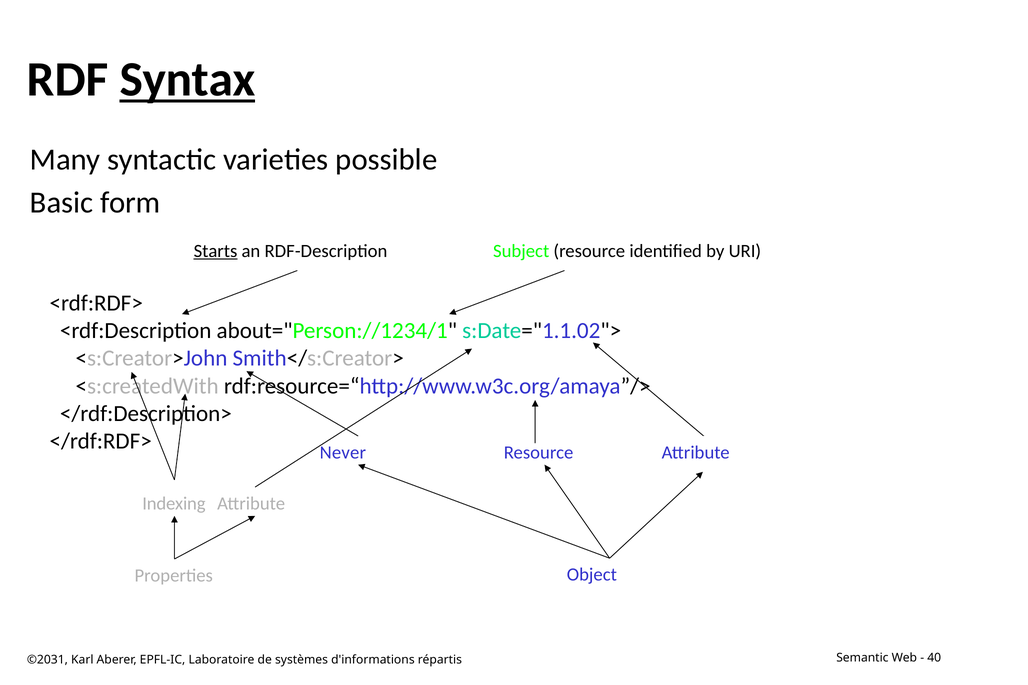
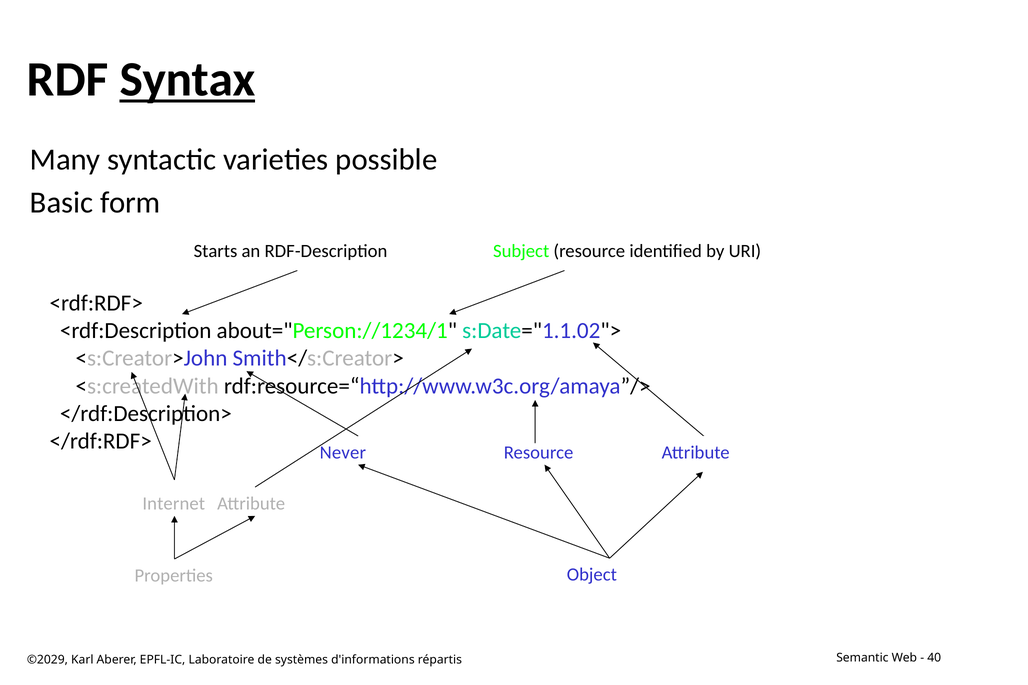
Starts underline: present -> none (216, 251)
Indexing: Indexing -> Internet (174, 504)
©2031: ©2031 -> ©2029 (47, 660)
